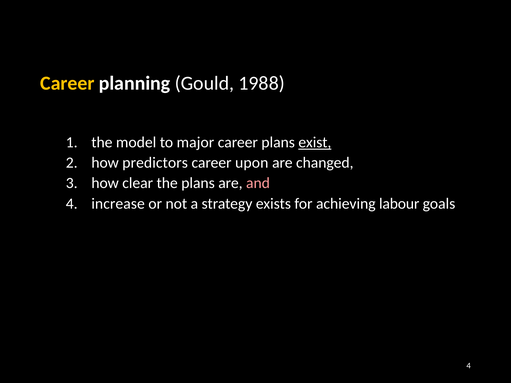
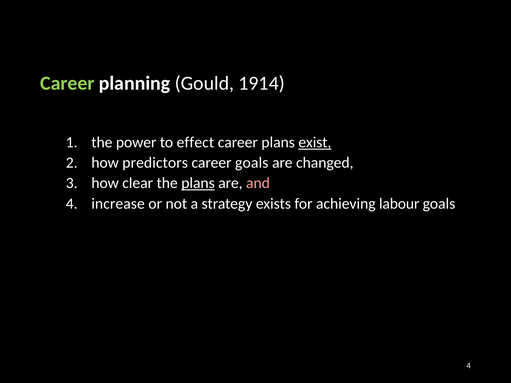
Career colour: yellow -> light green (67, 83)
1988: 1988 -> 1914 (262, 83)
model: model -> power (136, 143)
major: major -> effect (195, 143)
career upon: upon -> goals (252, 163)
plans underline: none -> present (198, 183)
